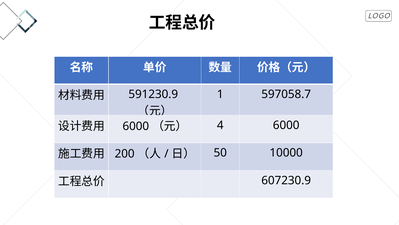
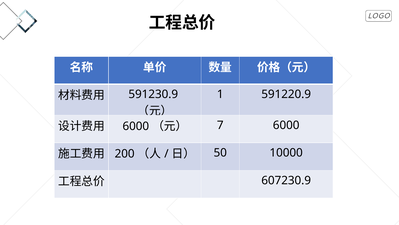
597058.7: 597058.7 -> 591220.9 (286, 94)
4: 4 -> 7 (220, 125)
